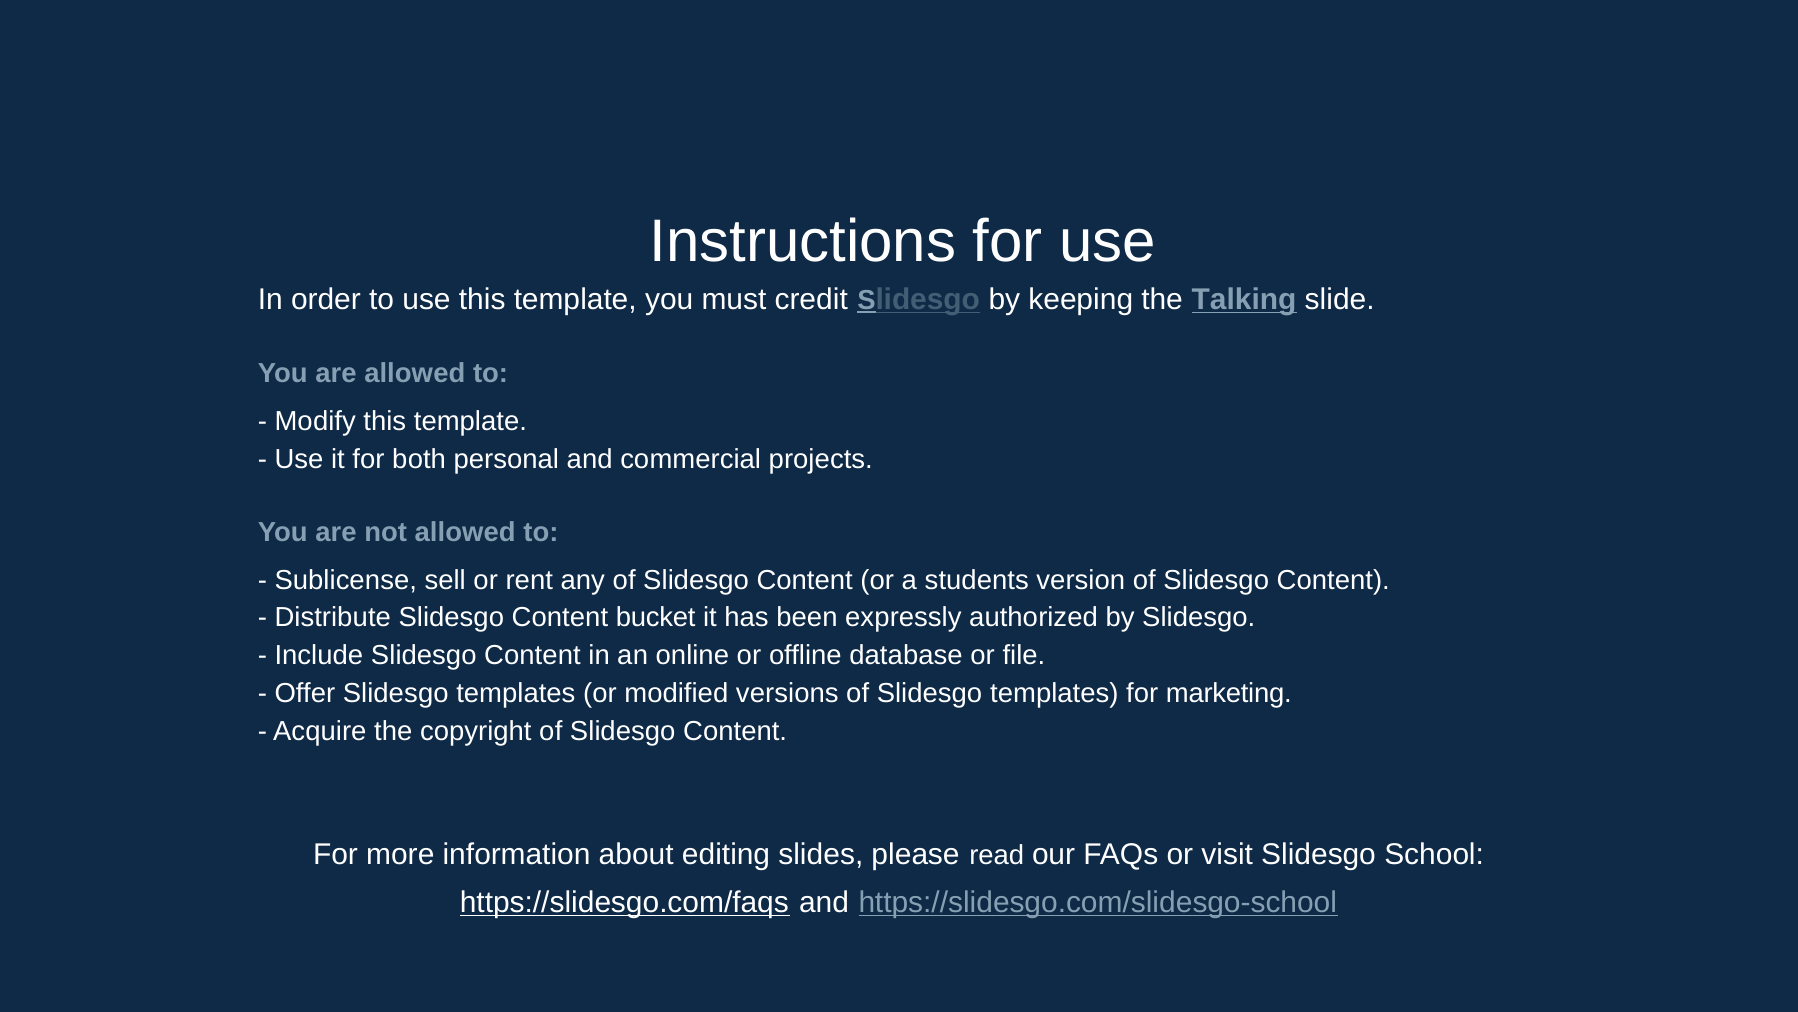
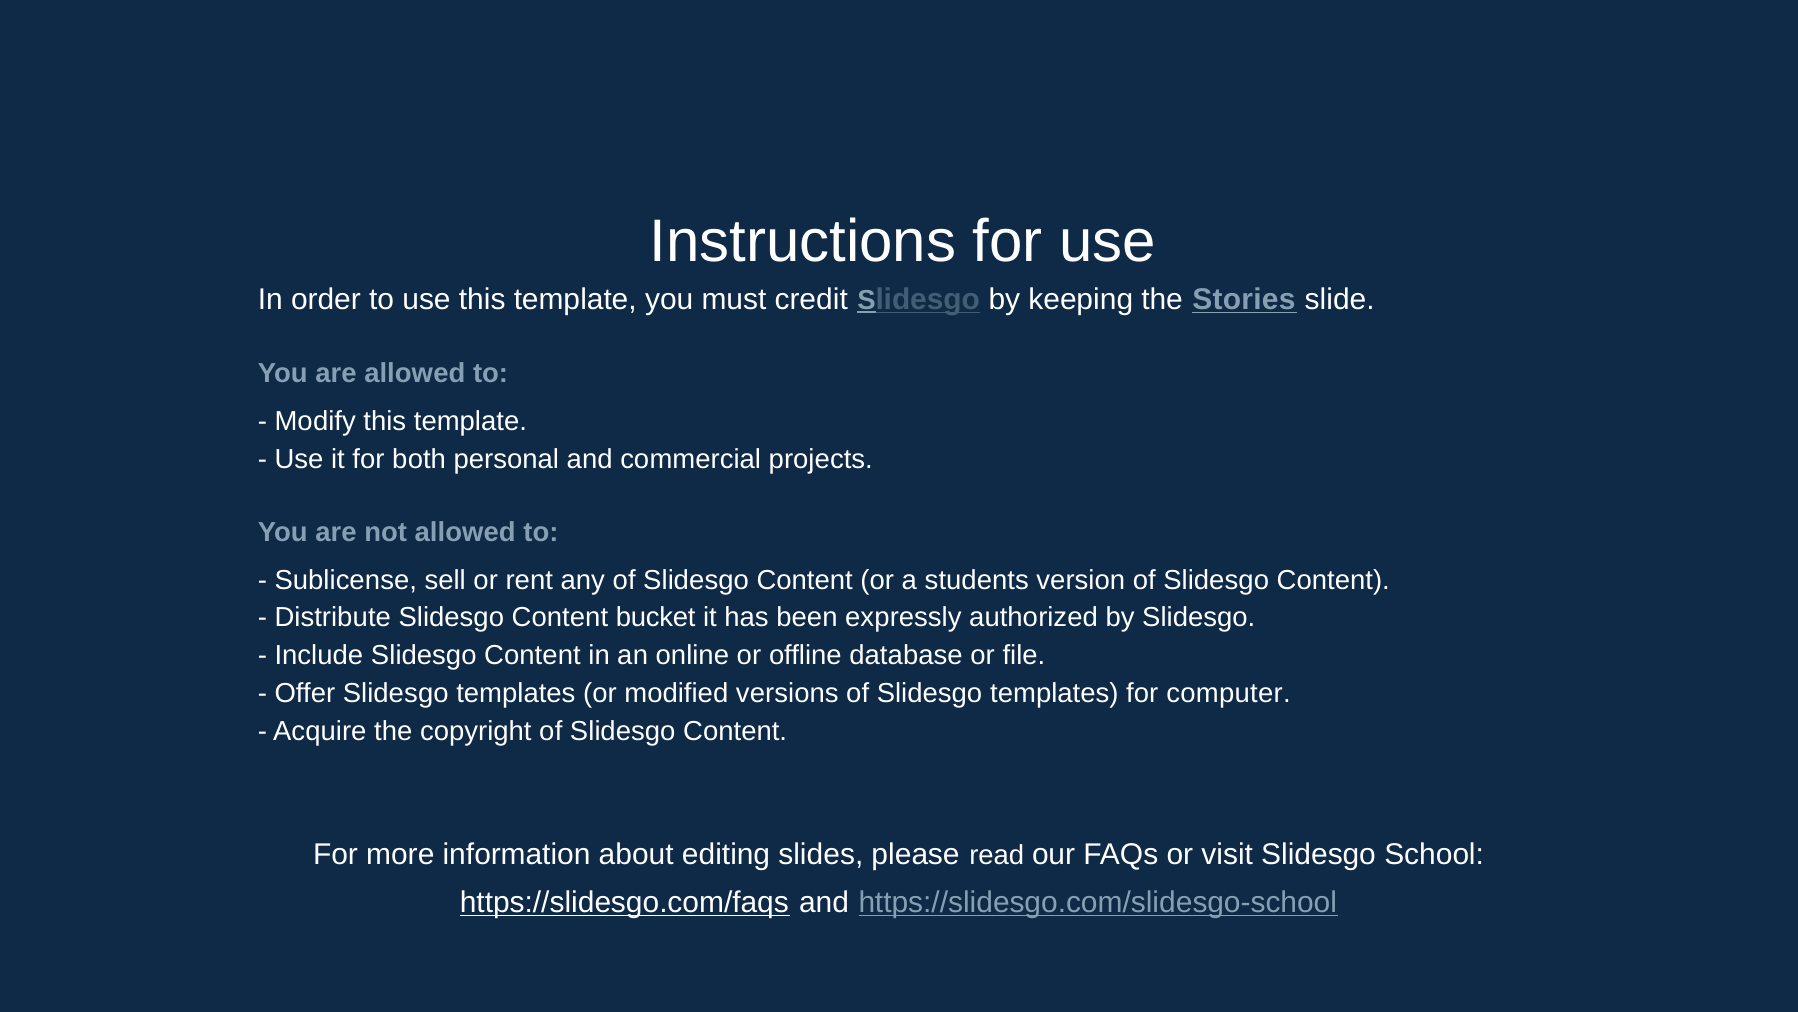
Talking: Talking -> Stories (1244, 299)
marketing: marketing -> computer (1229, 693)
